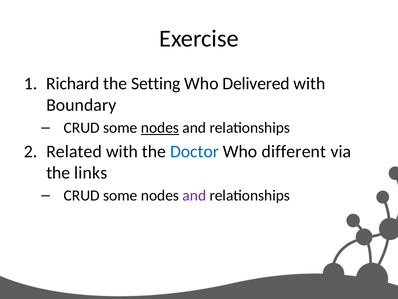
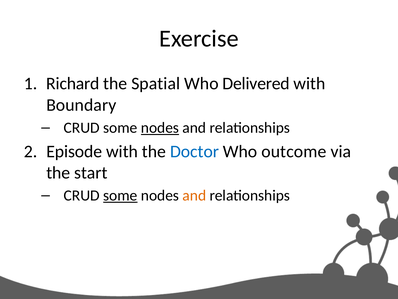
Setting: Setting -> Spatial (156, 84)
Related: Related -> Episode (74, 151)
different: different -> outcome (294, 151)
links: links -> start (91, 172)
some underline: none -> present (120, 195)
and colour: purple -> orange (194, 195)
